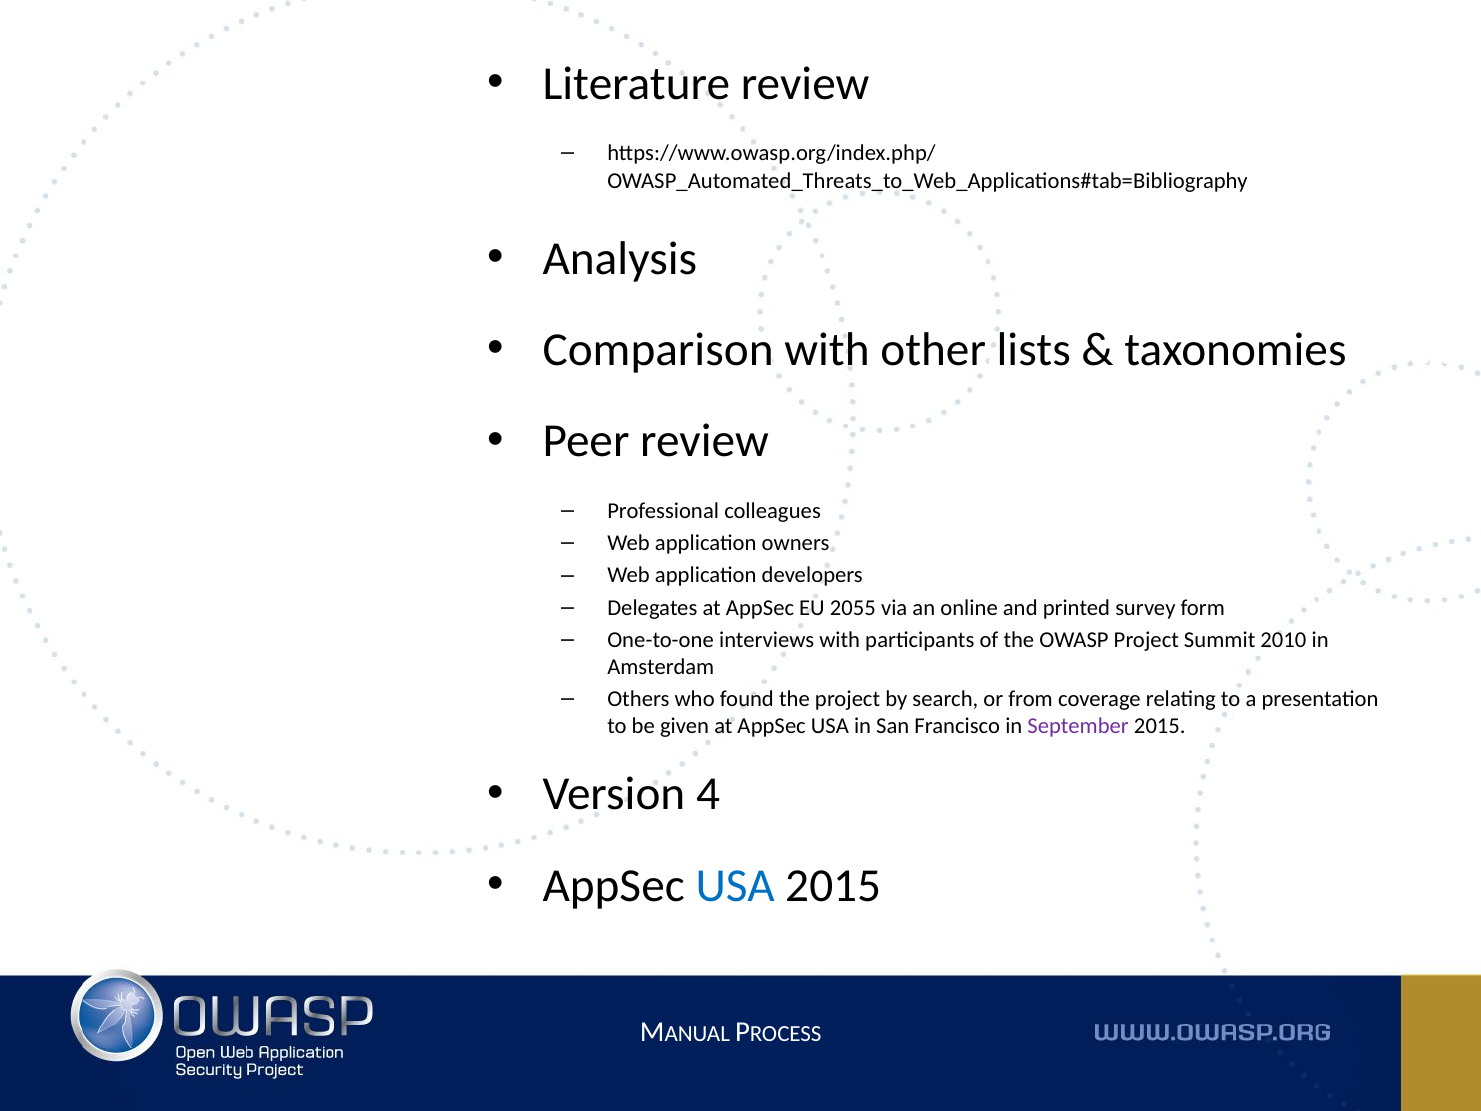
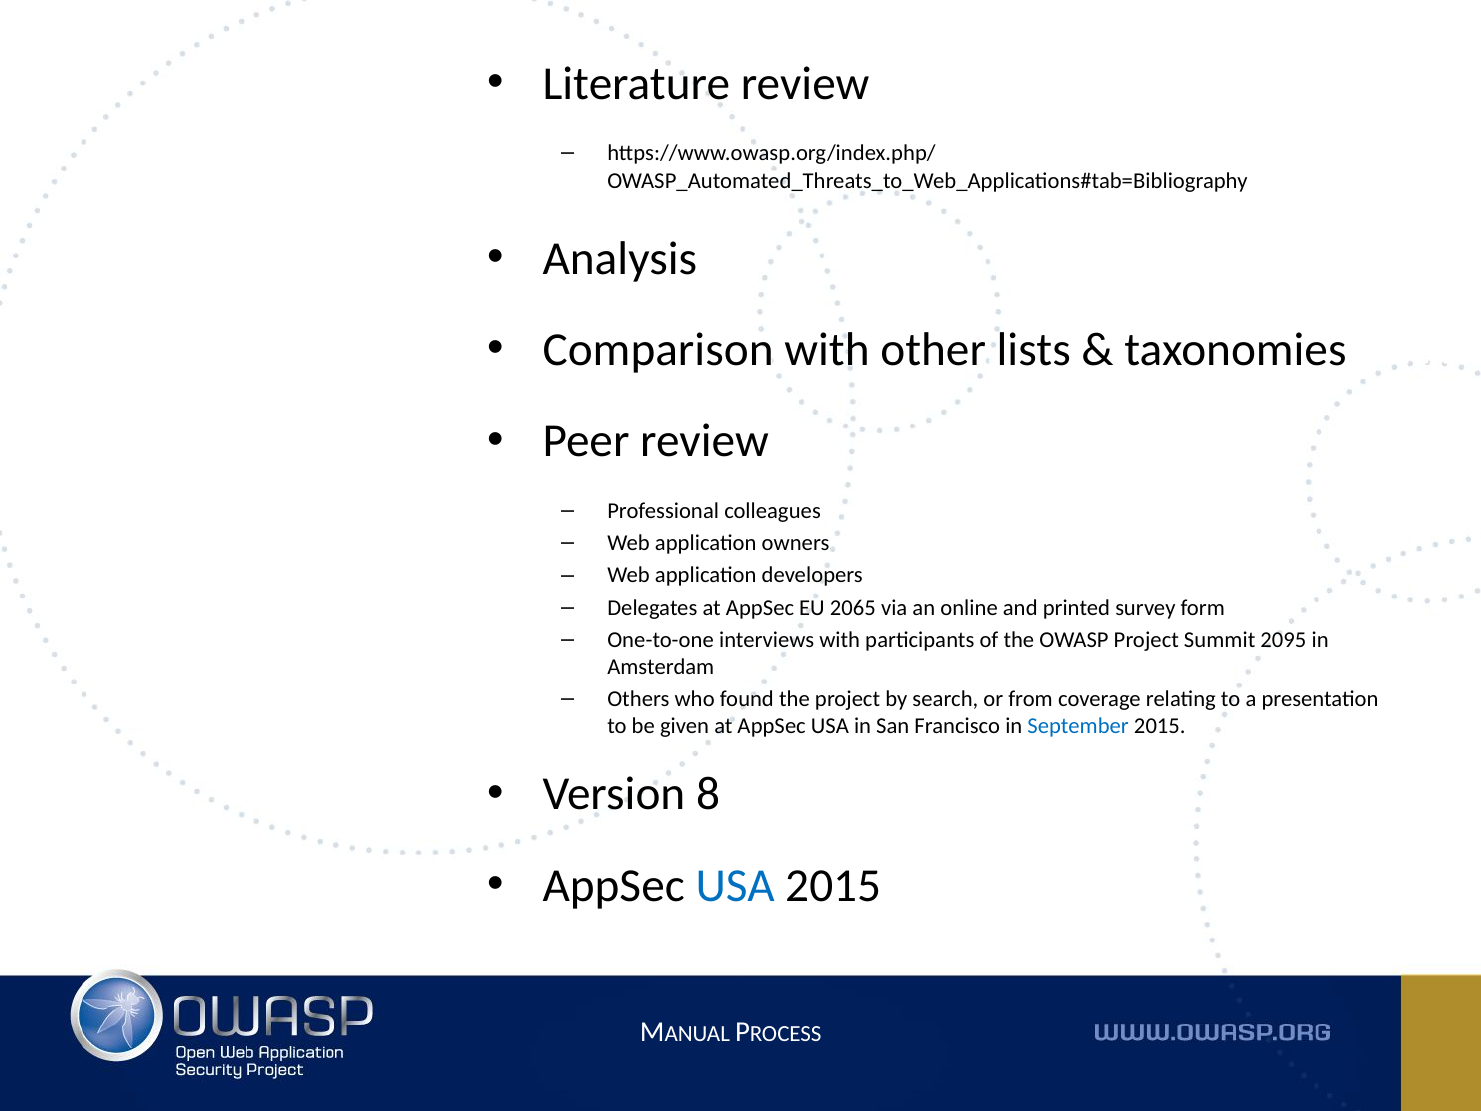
2055: 2055 -> 2065 (853, 607)
2010: 2010 -> 2095 (1283, 640)
September colour: purple -> blue (1078, 726)
4: 4 -> 8 (708, 794)
